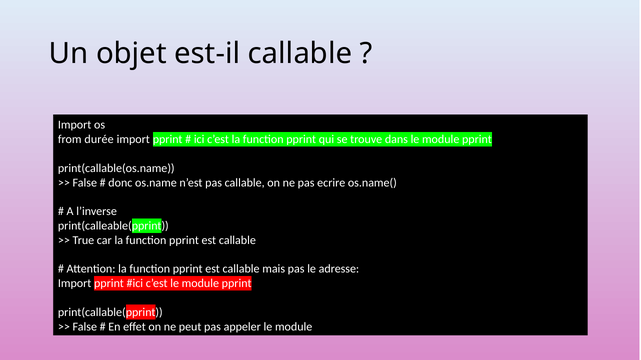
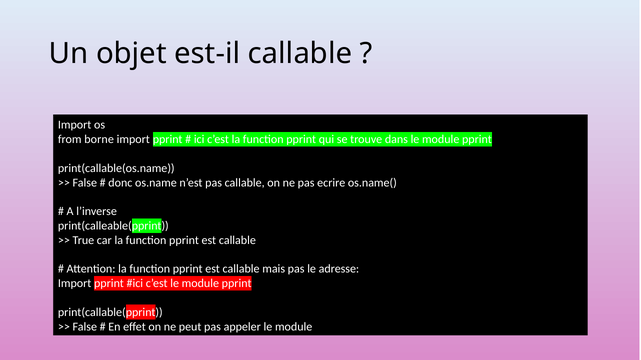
durée: durée -> borne (99, 140)
